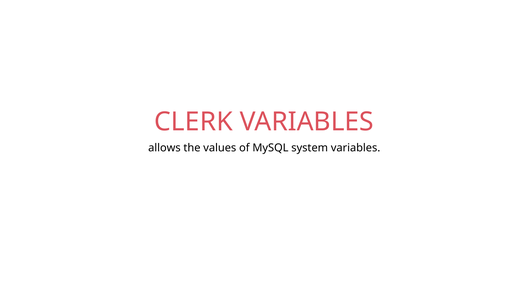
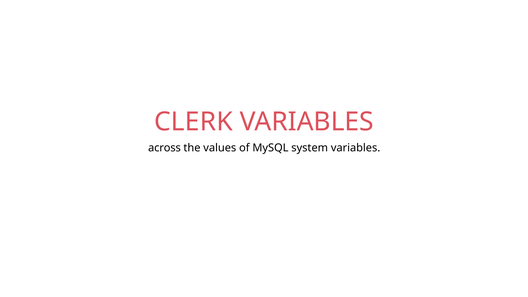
allows: allows -> across (164, 148)
